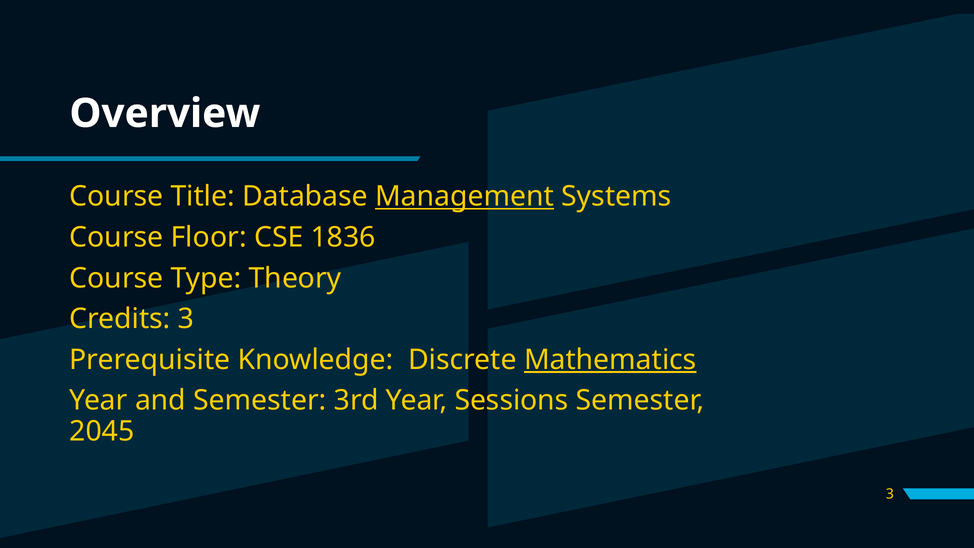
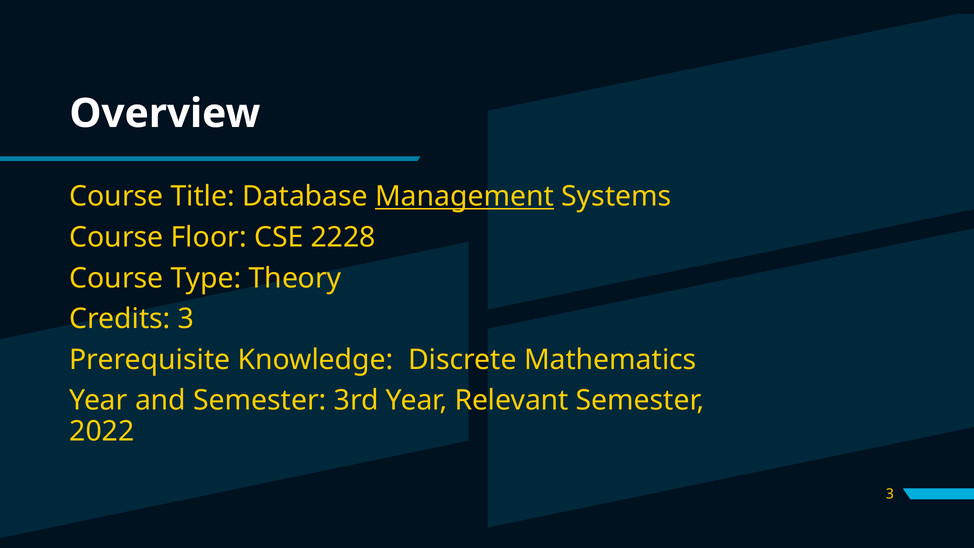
1836: 1836 -> 2228 (343, 237)
Mathematics underline: present -> none (610, 360)
Sessions: Sessions -> Relevant (512, 400)
2045: 2045 -> 2022 (102, 431)
